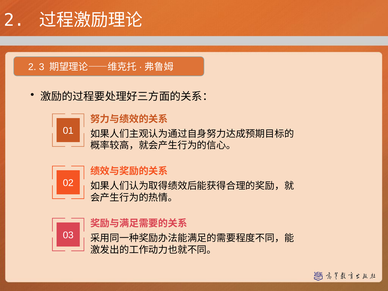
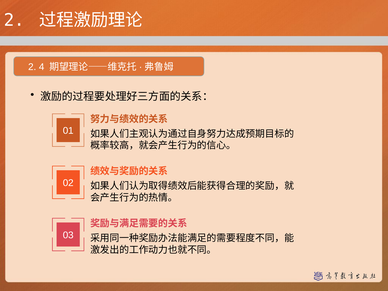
3: 3 -> 4 (42, 67)
